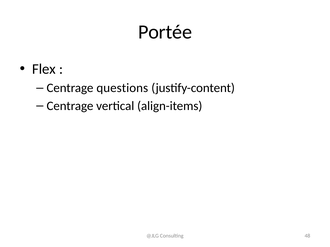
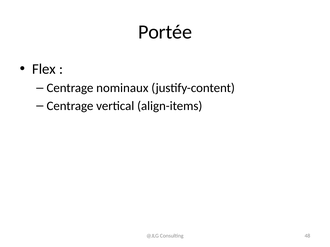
questions: questions -> nominaux (122, 88)
